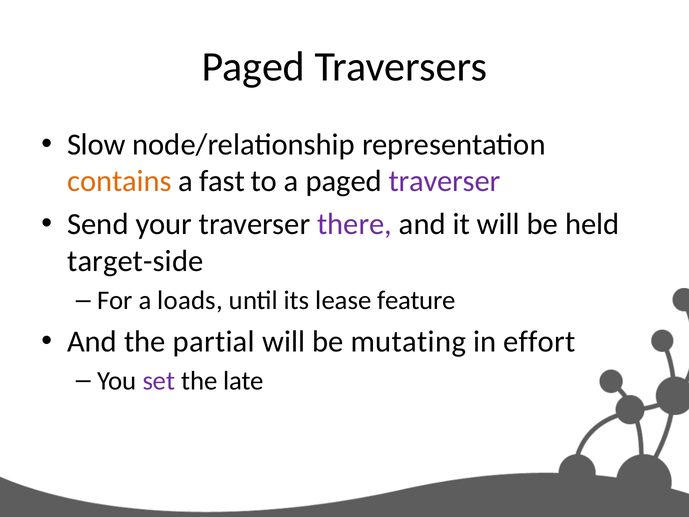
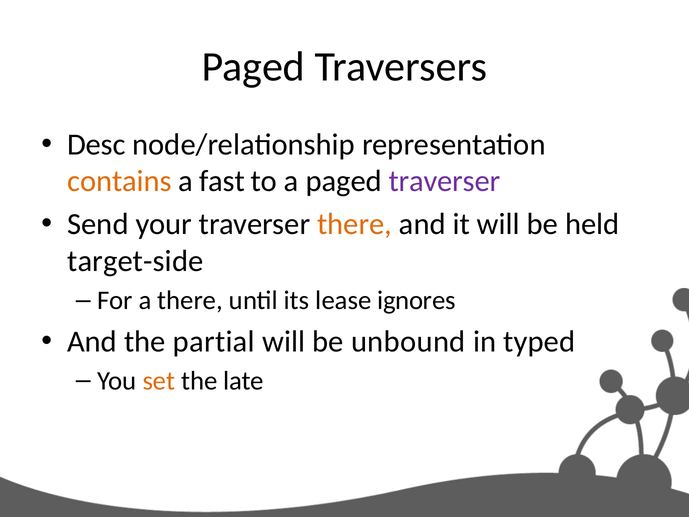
Slow: Slow -> Desc (96, 145)
there colour: purple -> orange (355, 224)
a loads: loads -> there (190, 301)
feature: feature -> ignores (416, 301)
mutating: mutating -> unbound (408, 341)
effort: effort -> typed (539, 341)
set colour: purple -> orange (159, 381)
